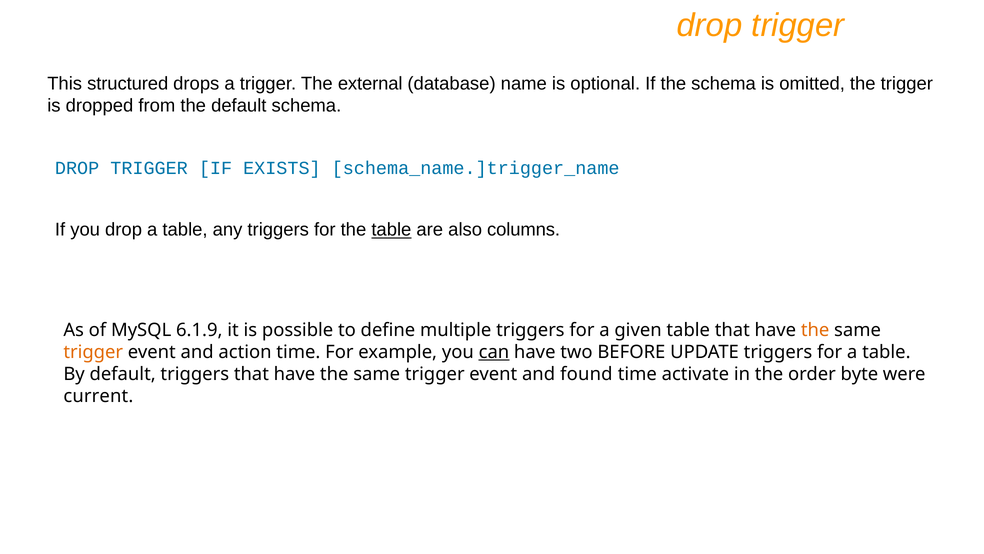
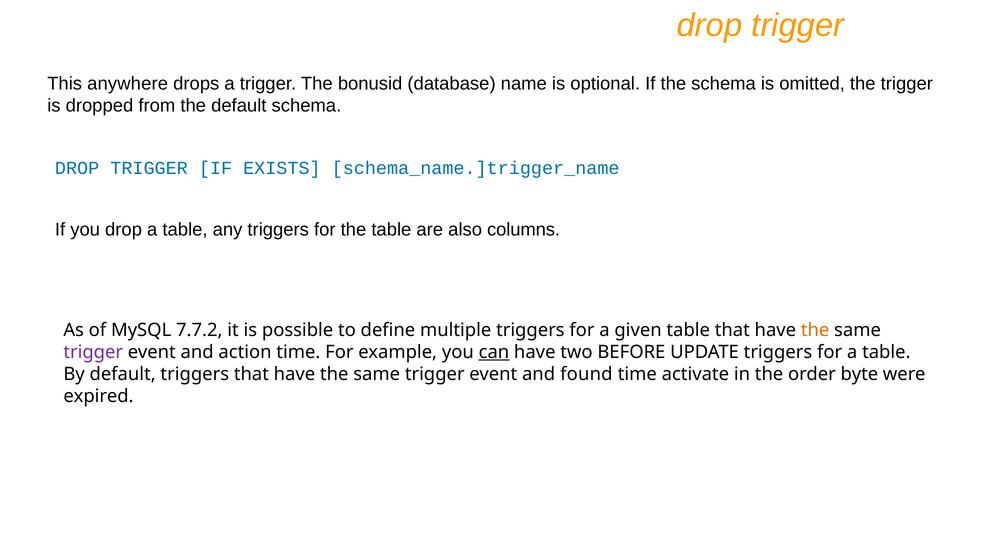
structured: structured -> anywhere (128, 84)
external: external -> bonusid (370, 84)
table underline: present -> none (391, 230)
6.1.9: 6.1.9 -> 7.7.2 (199, 330)
trigger colour: orange -> purple (93, 352)
current: current -> expired (98, 396)
